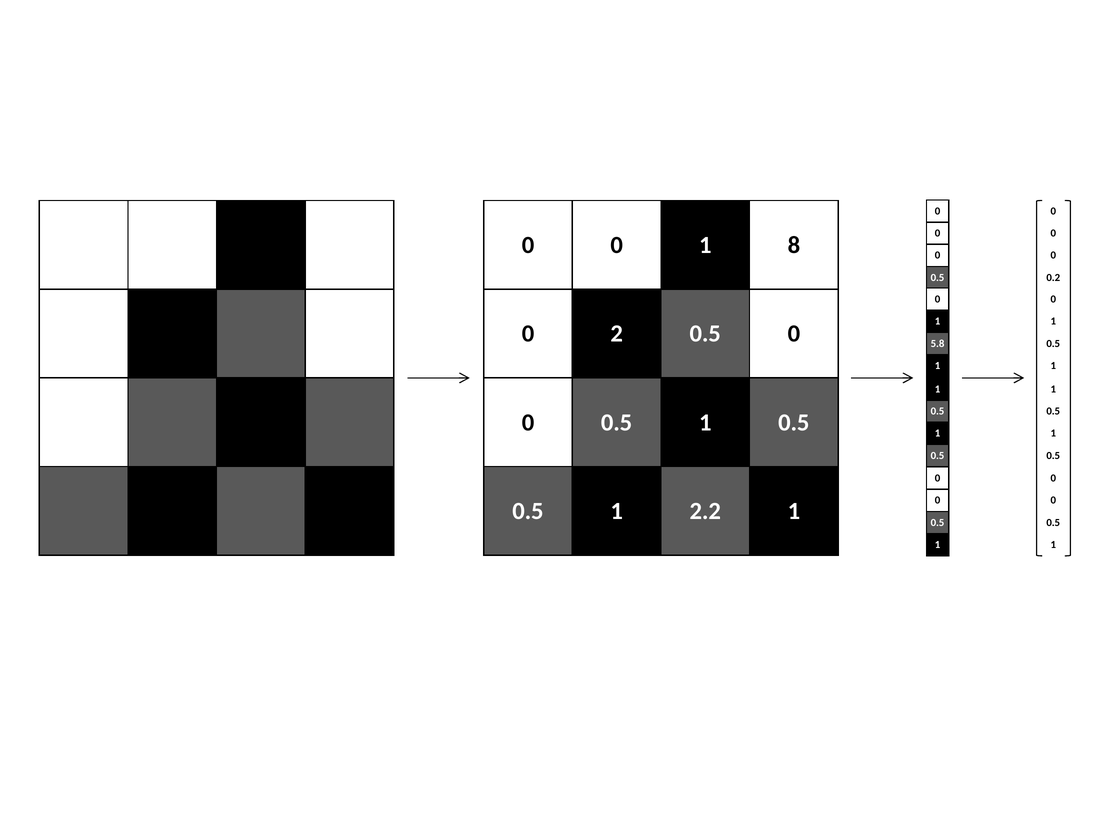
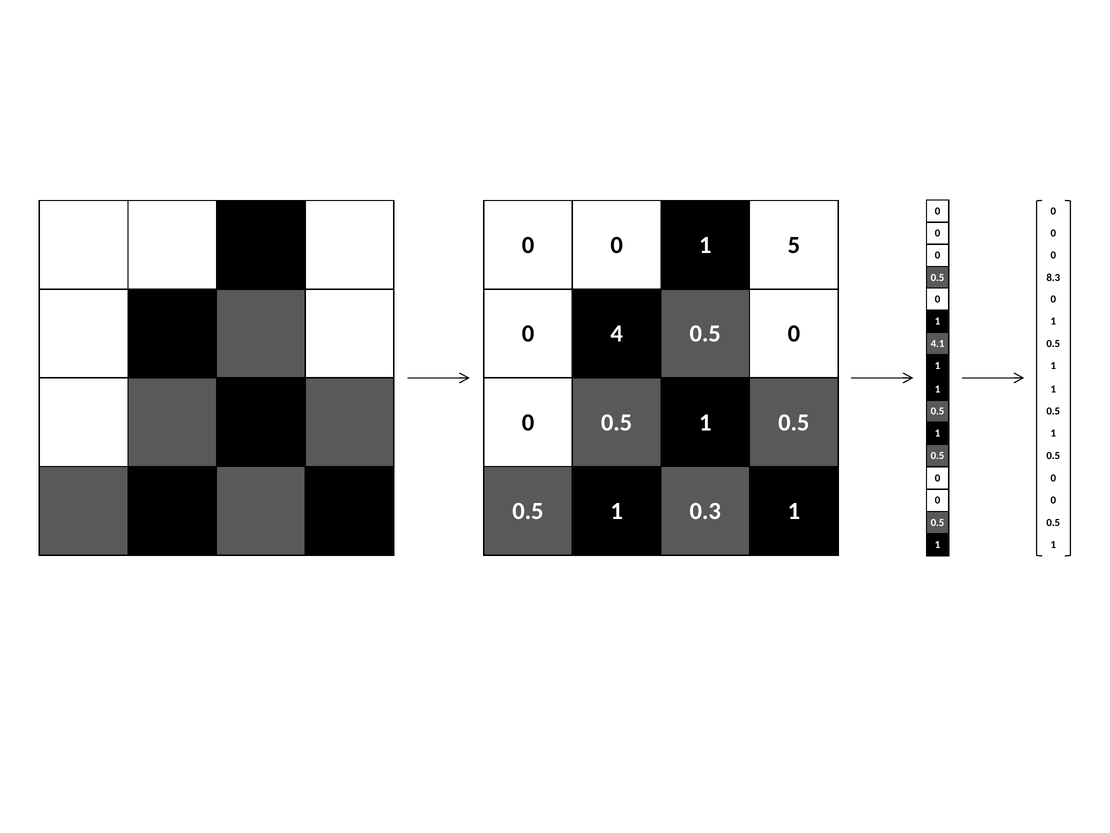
8: 8 -> 5 (794, 245)
0.2: 0.2 -> 8.3 (1053, 277)
2: 2 -> 4 (617, 334)
5.8: 5.8 -> 4.1 (938, 343)
2.2: 2.2 -> 0.3 (705, 511)
